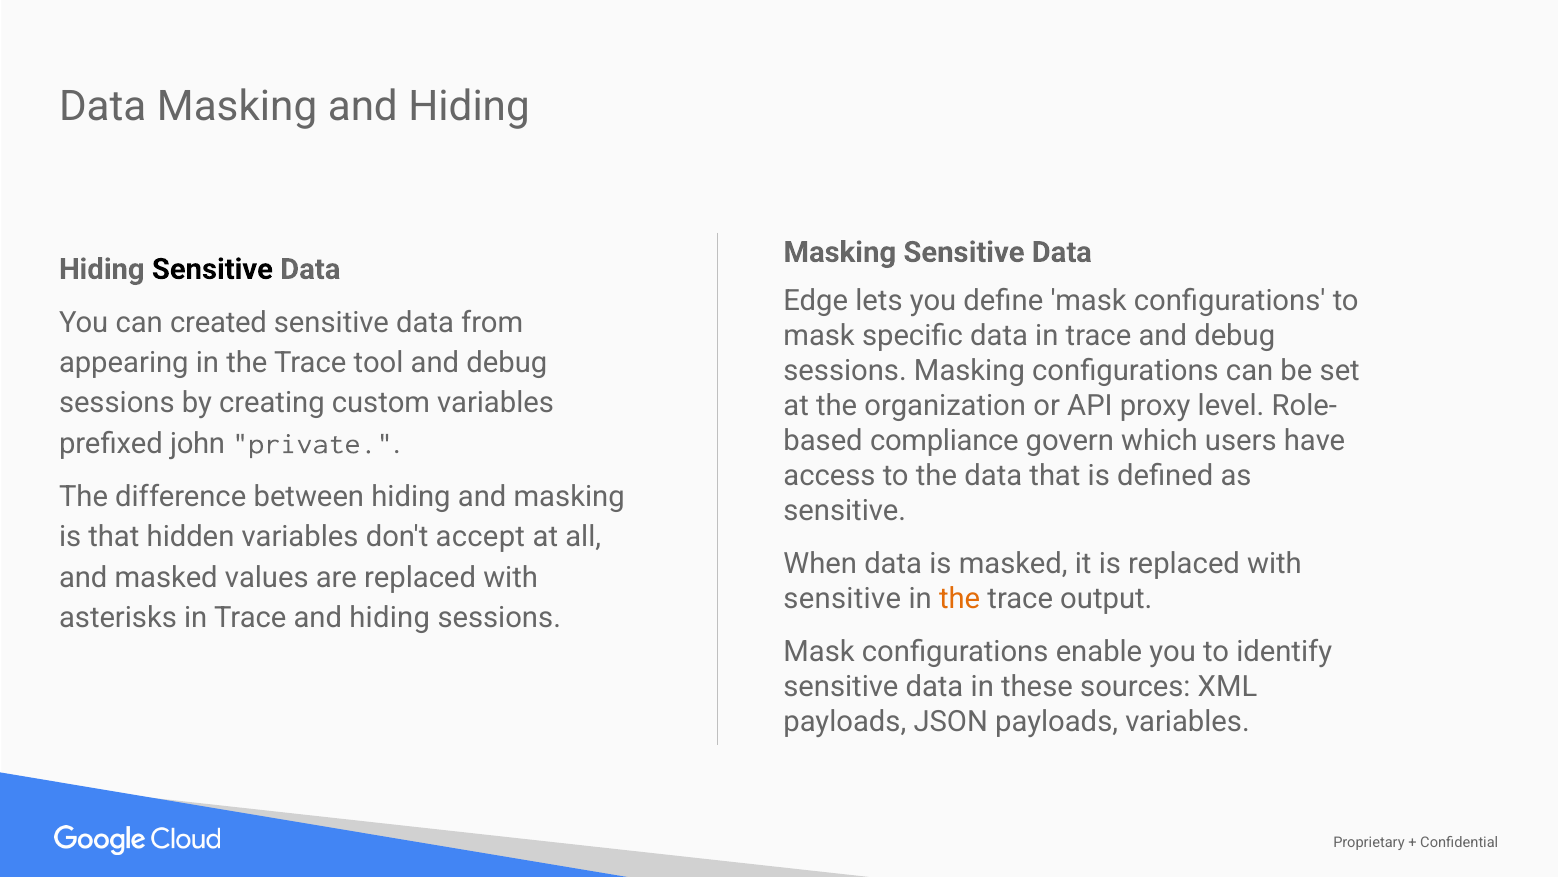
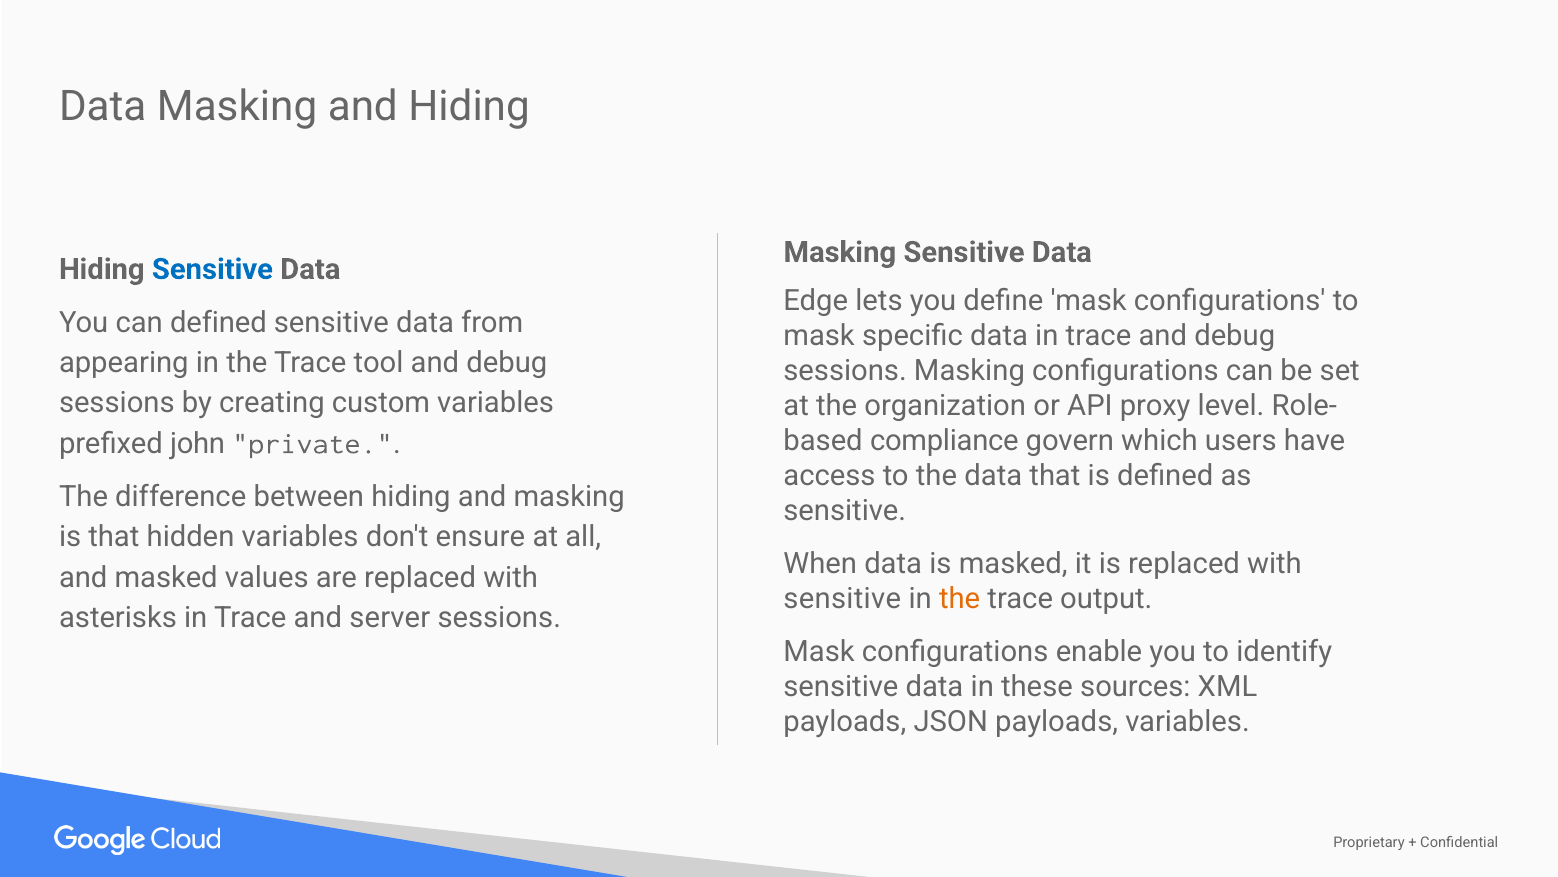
Sensitive colour: black -> blue (212, 269)
can created: created -> defined (218, 323)
accept: accept -> ensure (480, 537)
Trace and hiding: hiding -> server (390, 618)
